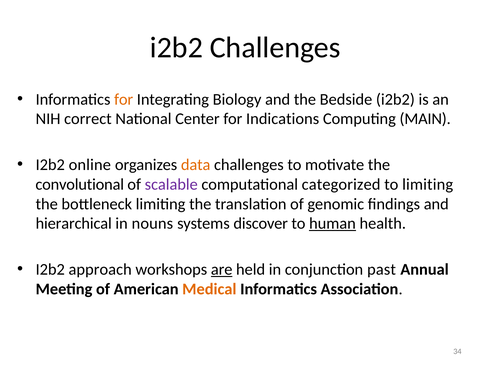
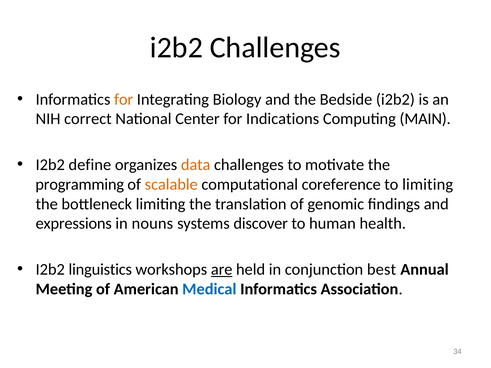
online: online -> define (90, 165)
convolutional: convolutional -> programming (80, 184)
scalable colour: purple -> orange (171, 184)
categorized: categorized -> coreference (341, 184)
hierarchical: hierarchical -> expressions (74, 224)
human underline: present -> none (332, 224)
approach: approach -> linguistics (100, 270)
past: past -> best (382, 270)
Medical colour: orange -> blue (209, 289)
